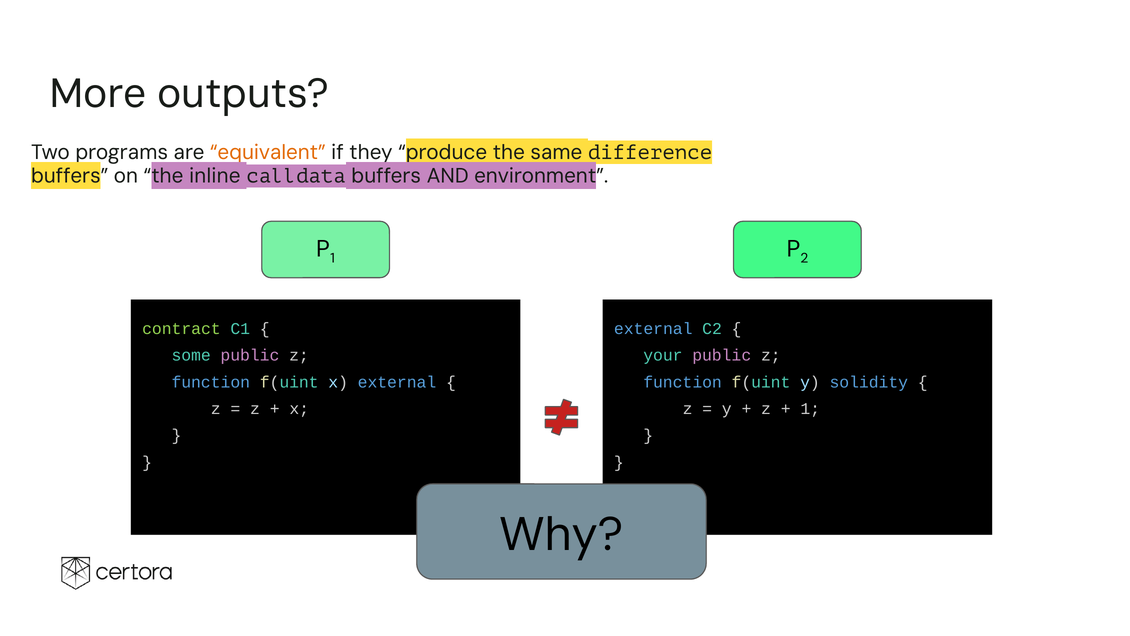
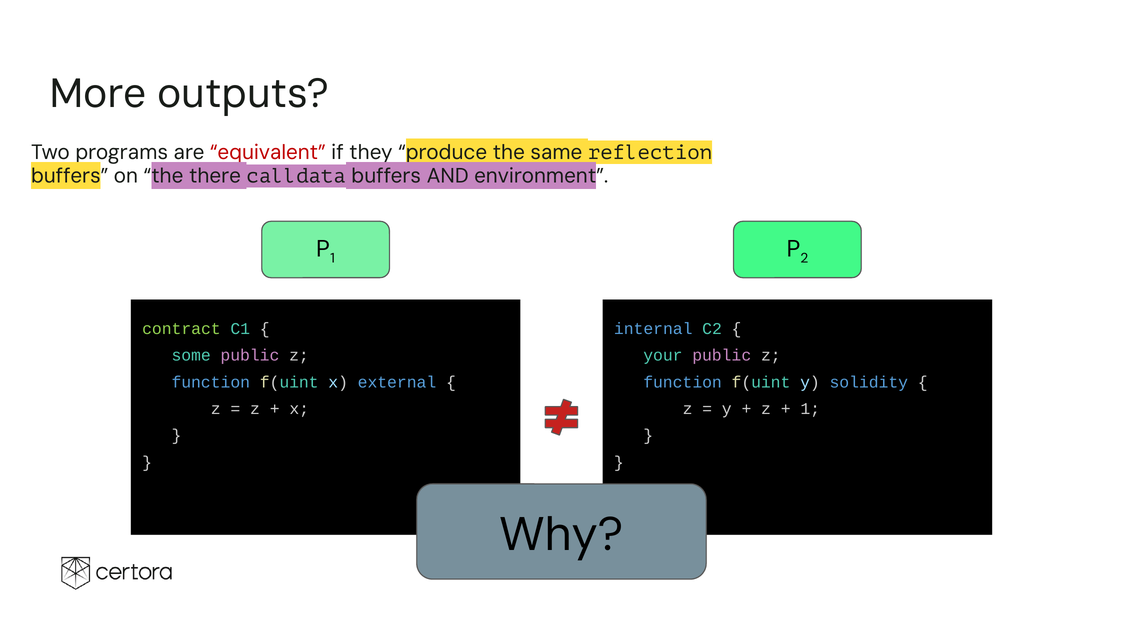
equivalent colour: orange -> red (268, 152)
difference: difference -> reflection (650, 152)
inline: inline -> there (215, 176)
external: external -> internal (653, 329)
